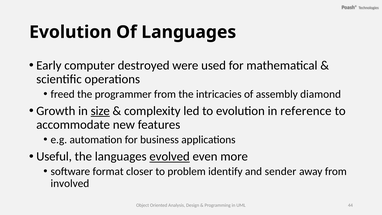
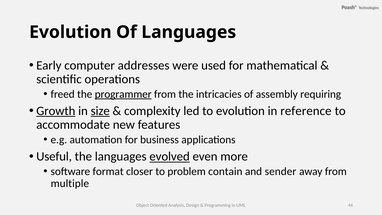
destroyed: destroyed -> addresses (144, 65)
programmer underline: none -> present (123, 94)
diamond: diamond -> requiring (321, 94)
Growth underline: none -> present (56, 111)
identify: identify -> contain (225, 171)
involved: involved -> multiple (70, 183)
